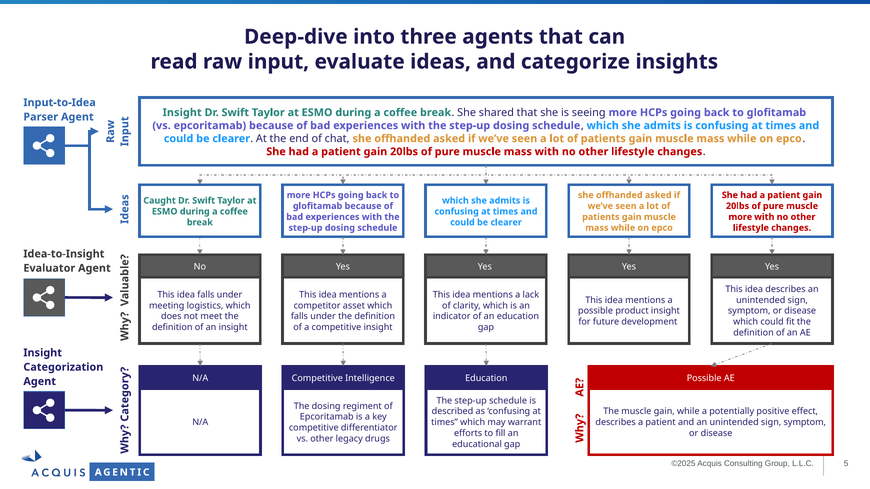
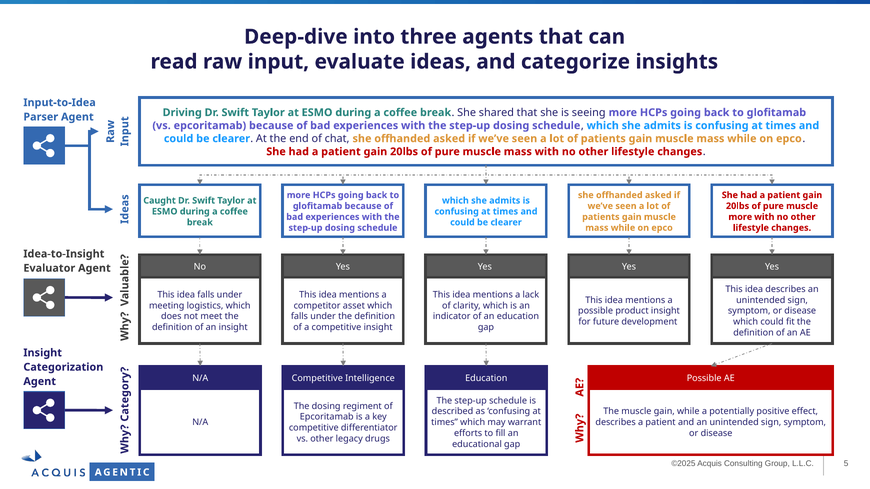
Insight: Insight -> Driving (182, 113)
